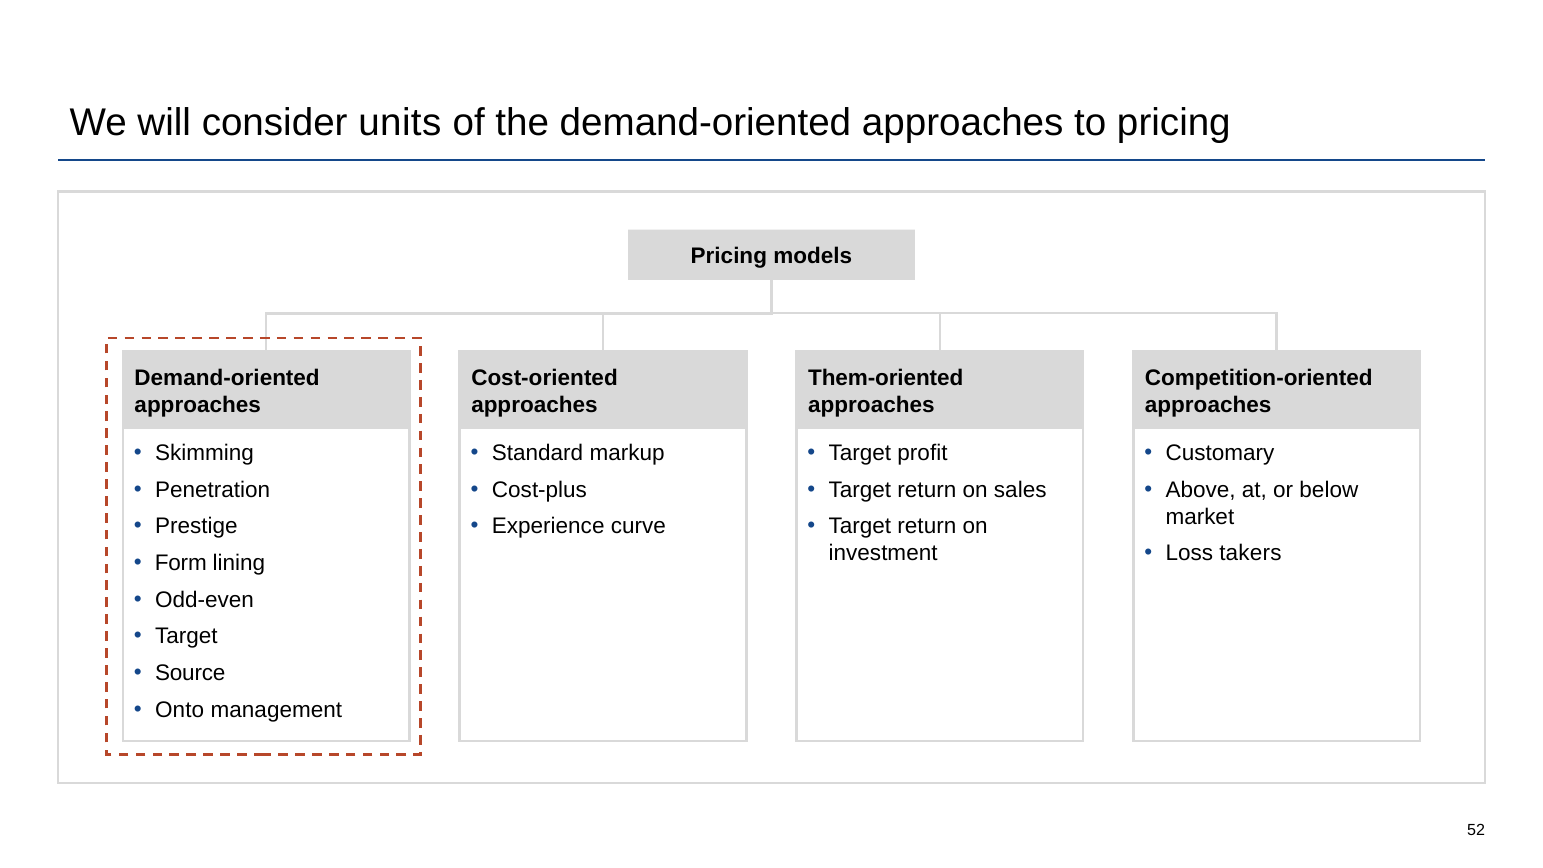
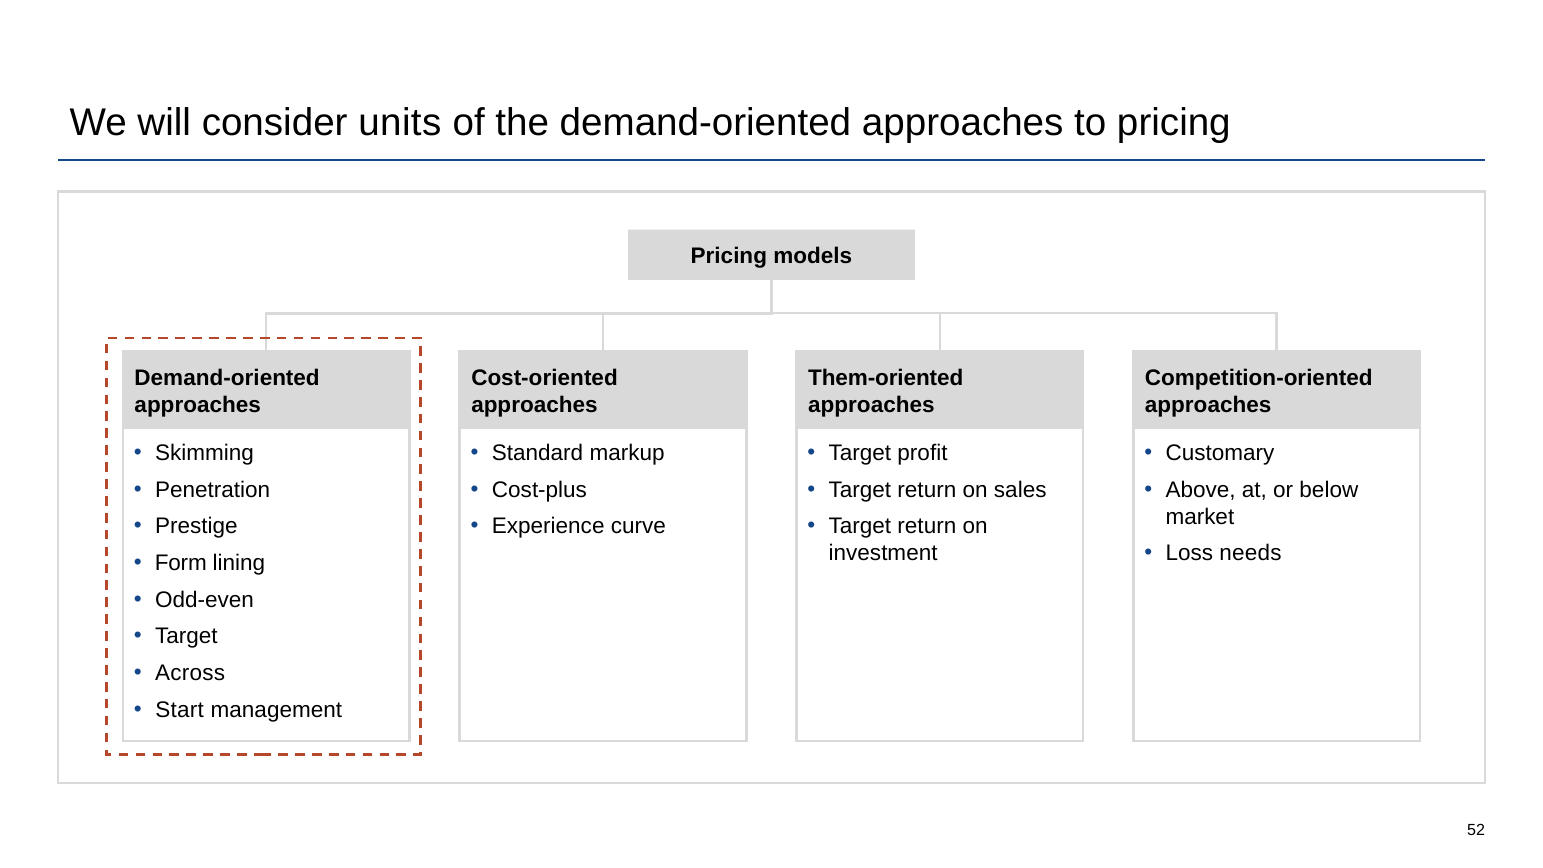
takers: takers -> needs (1250, 553)
Source: Source -> Across (190, 673)
Onto: Onto -> Start (180, 710)
